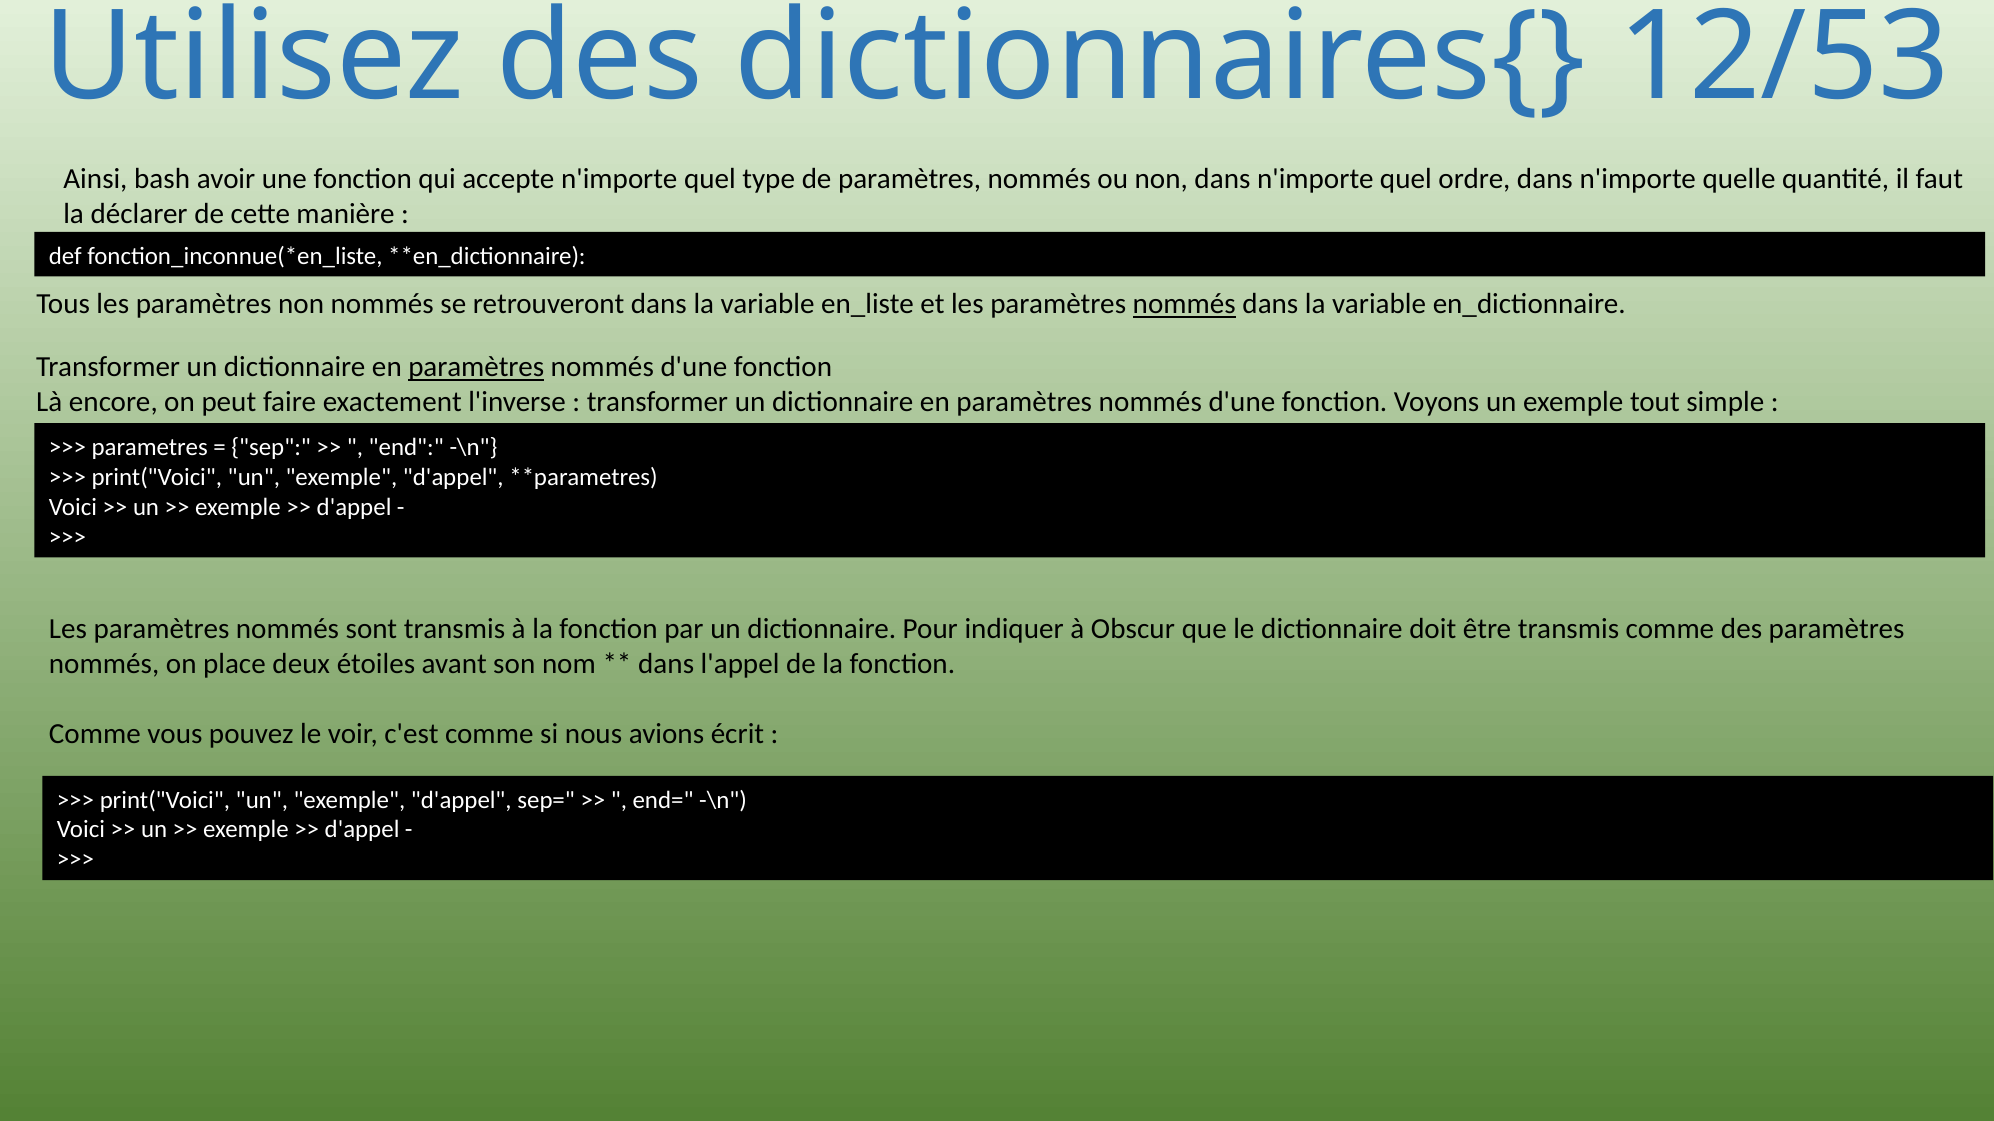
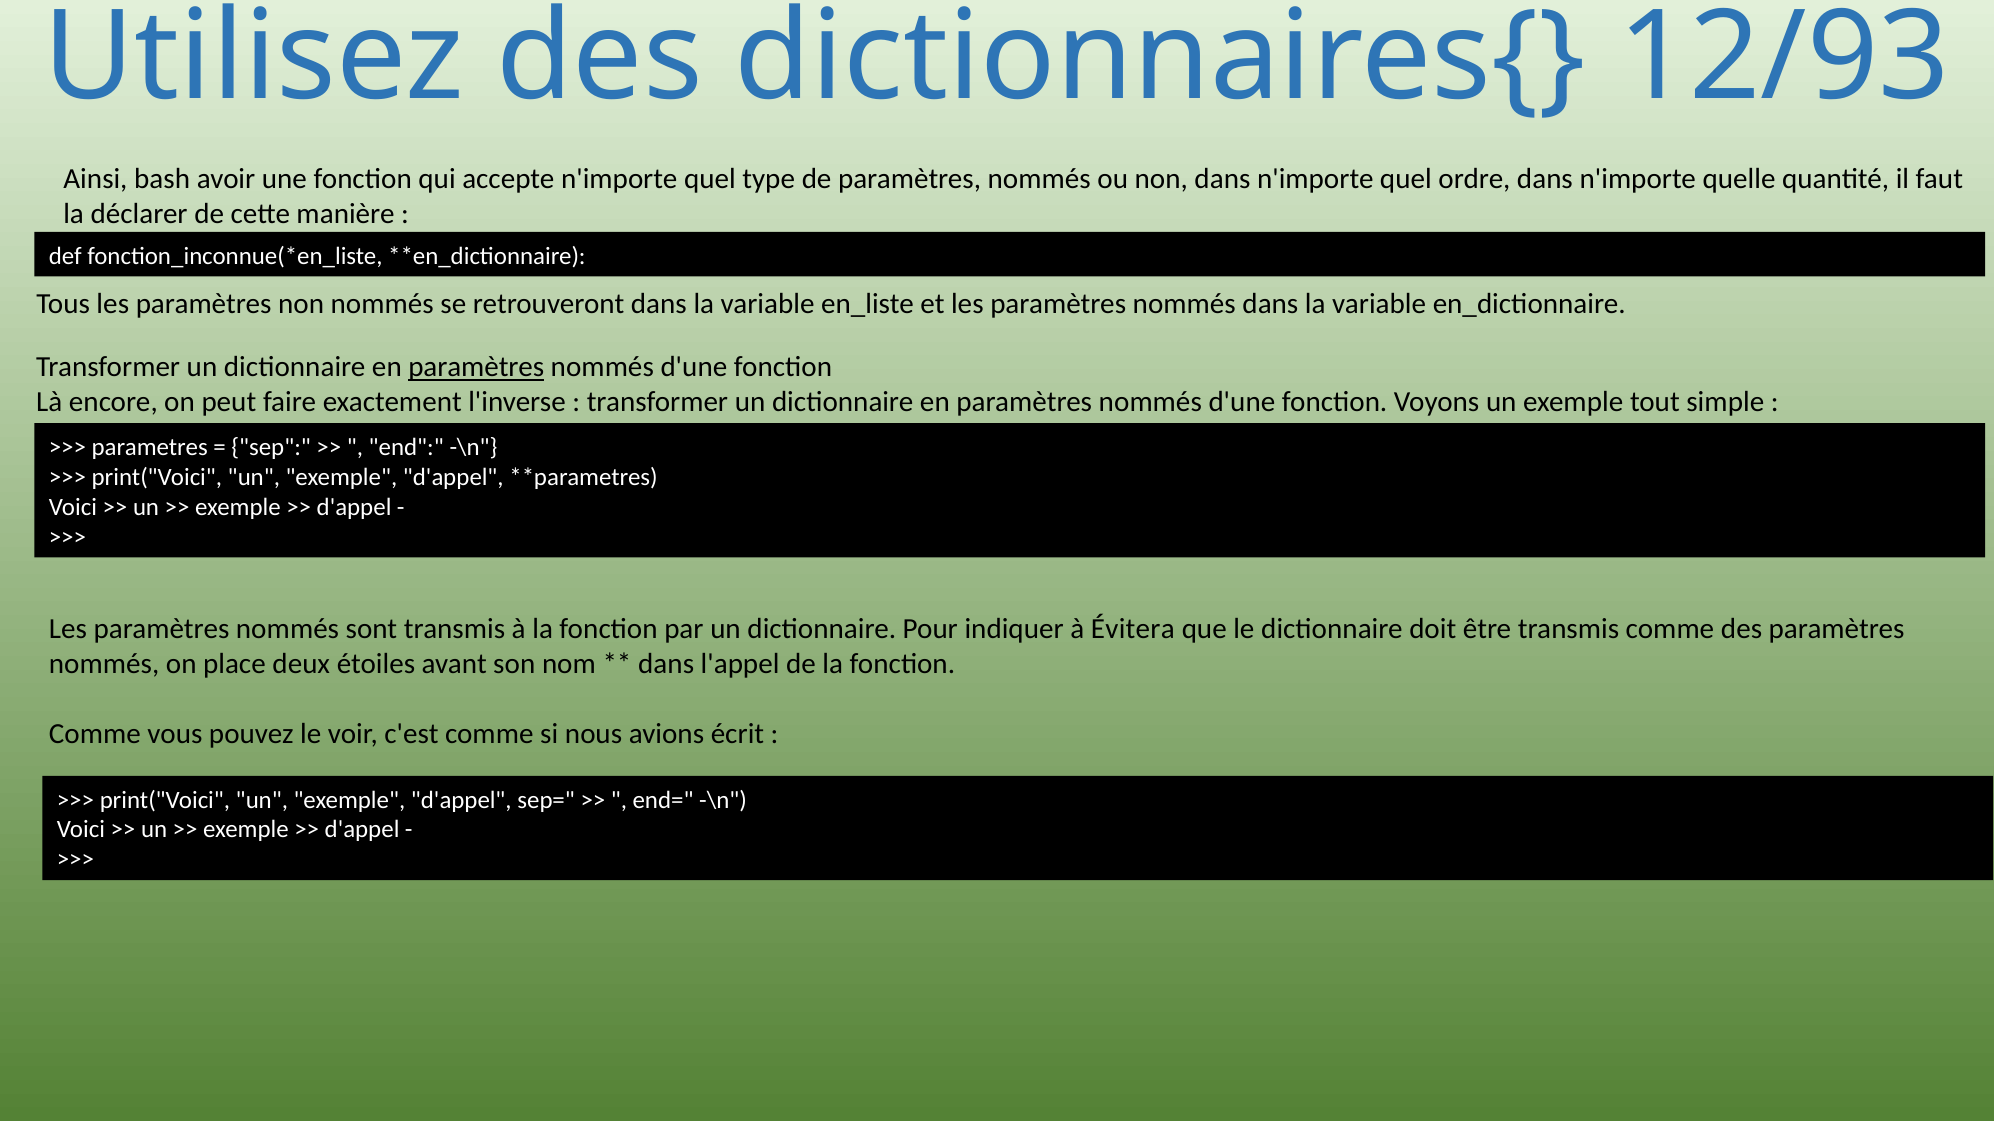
12/53: 12/53 -> 12/93 (1784, 57)
nommés underline: present -> none (1184, 304)
Obscur: Obscur -> Évitera (1133, 629)
